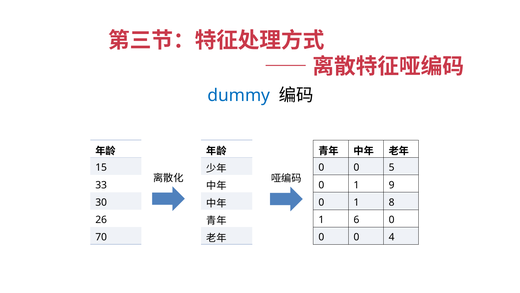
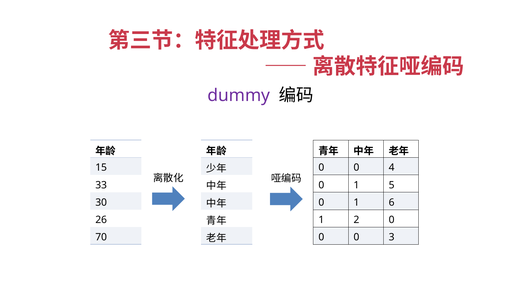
dummy colour: blue -> purple (239, 95)
5: 5 -> 4 (392, 167)
9: 9 -> 5 (392, 185)
8: 8 -> 6 (392, 202)
6: 6 -> 2 (356, 219)
4: 4 -> 3 (392, 237)
